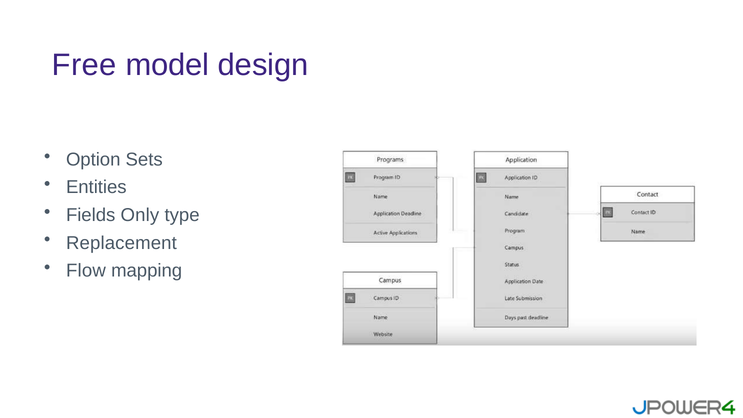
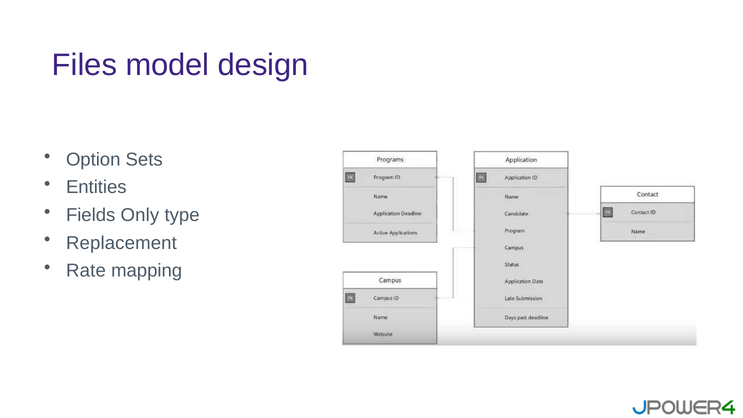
Free: Free -> Files (84, 65)
Flow: Flow -> Rate (86, 271)
